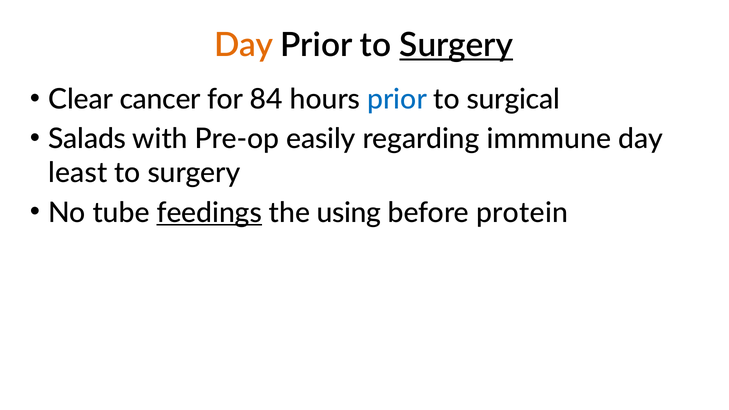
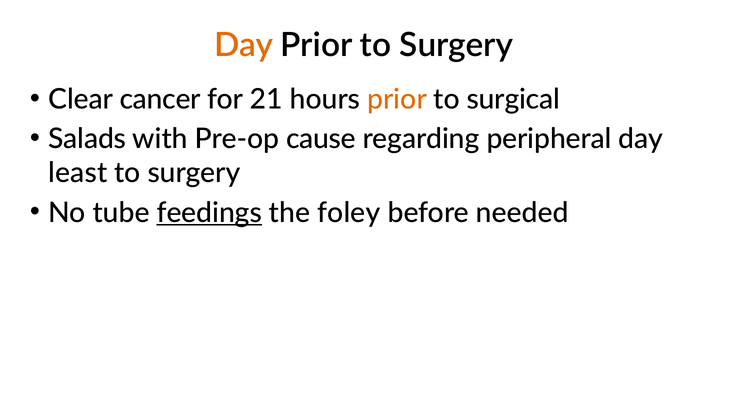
Surgery underline: present -> none (456, 45)
84: 84 -> 21 (266, 99)
prior colour: blue -> orange (397, 99)
easily: easily -> cause (321, 139)
immmune: immmune -> peripheral (549, 139)
using: using -> foley (349, 213)
protein: protein -> needed (522, 213)
